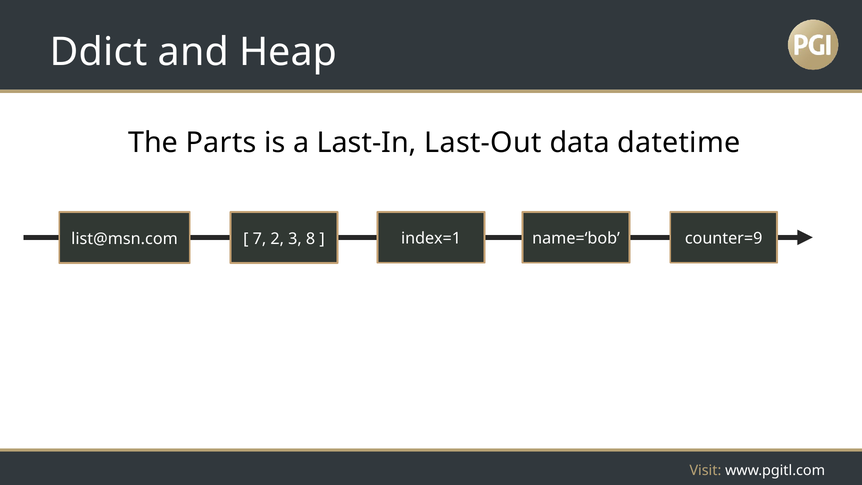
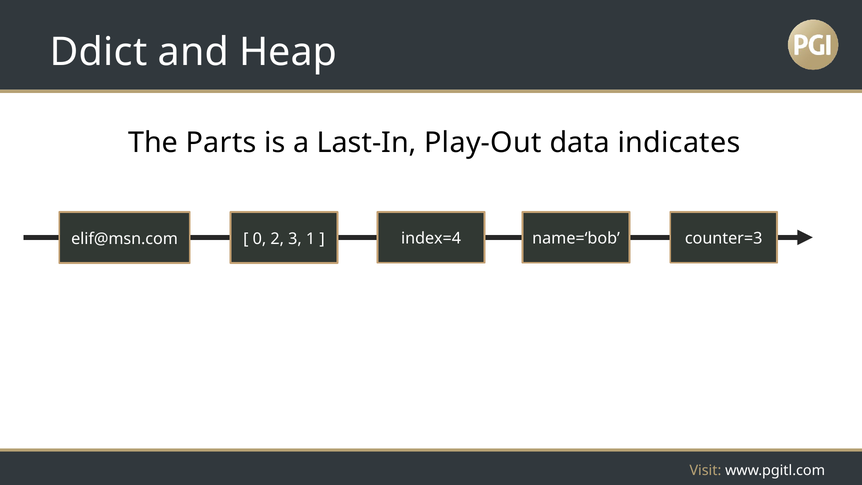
Last-Out: Last-Out -> Play-Out (483, 143)
datetime: datetime -> indicates (679, 143)
index=1: index=1 -> index=4 (431, 238)
counter=9: counter=9 -> counter=3 (724, 238)
list@msn.com: list@msn.com -> elif@msn.com (125, 239)
7: 7 -> 0 (259, 239)
8: 8 -> 1 (311, 239)
